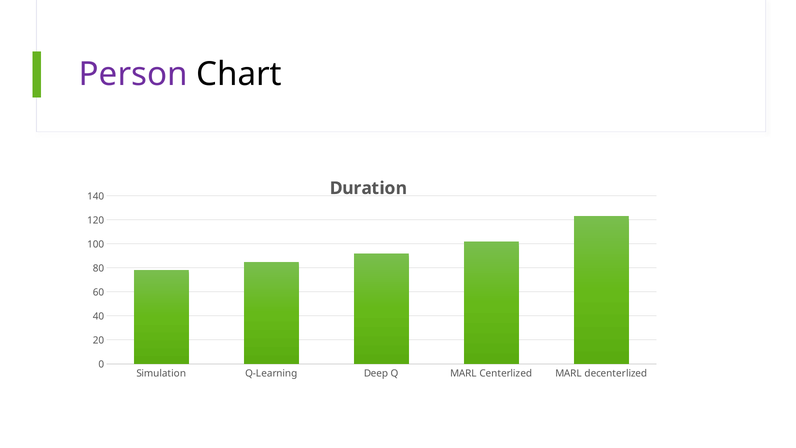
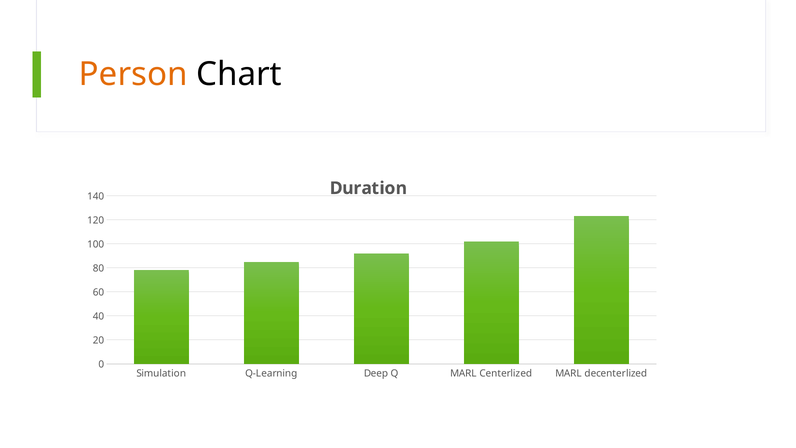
Person colour: purple -> orange (133, 74)
